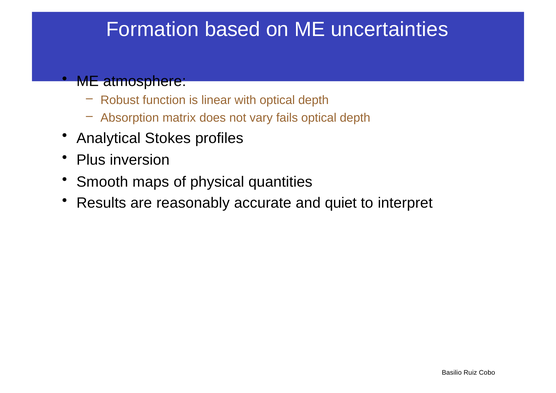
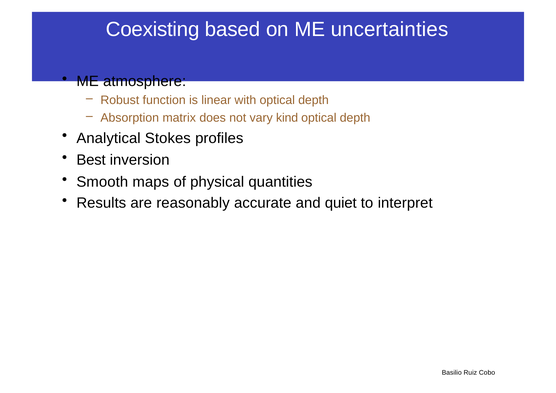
Formation: Formation -> Coexisting (153, 29)
fails: fails -> kind (287, 118)
Plus: Plus -> Best (91, 160)
